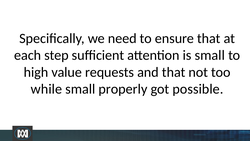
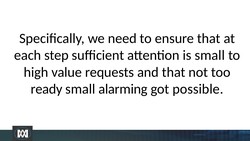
while: while -> ready (47, 89)
properly: properly -> alarming (123, 89)
